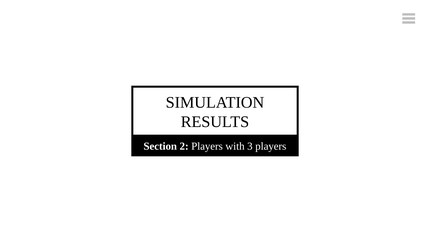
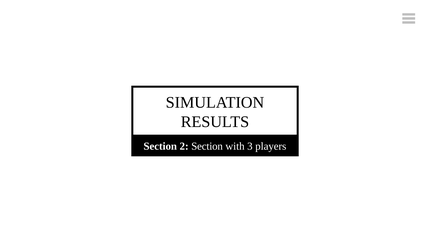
2 Players: Players -> Section (207, 146)
